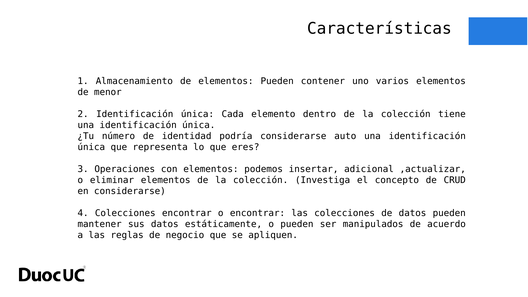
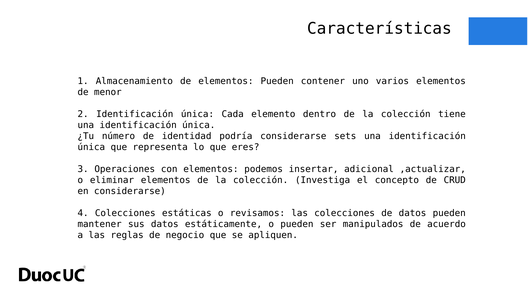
auto: auto -> sets (345, 136)
Colecciones encontrar: encontrar -> estáticas (187, 213)
o encontrar: encontrar -> revisamos (257, 213)
